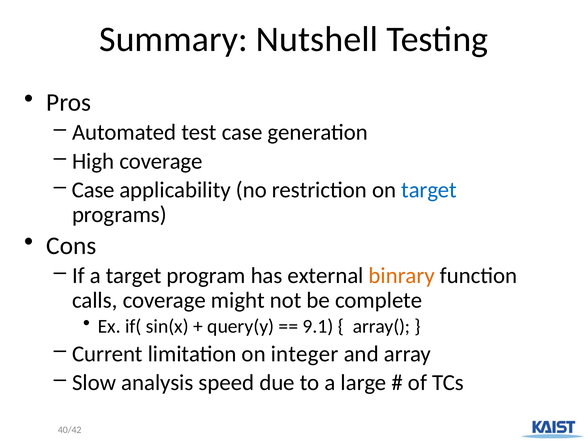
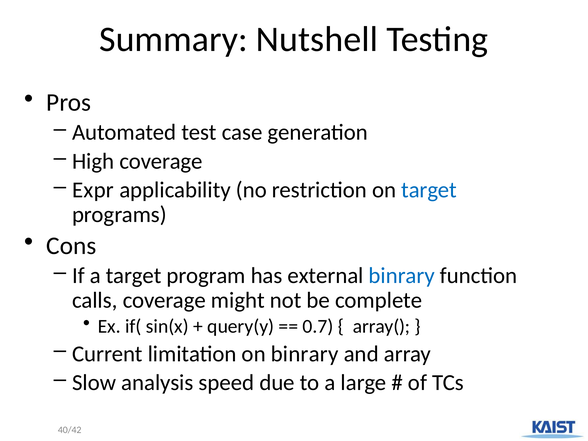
Case: Case -> Expr (93, 190)
binrary colour: orange -> blue (402, 276)
9.1: 9.1 -> 0.7 (318, 326)
on integer: integer -> binrary (305, 354)
